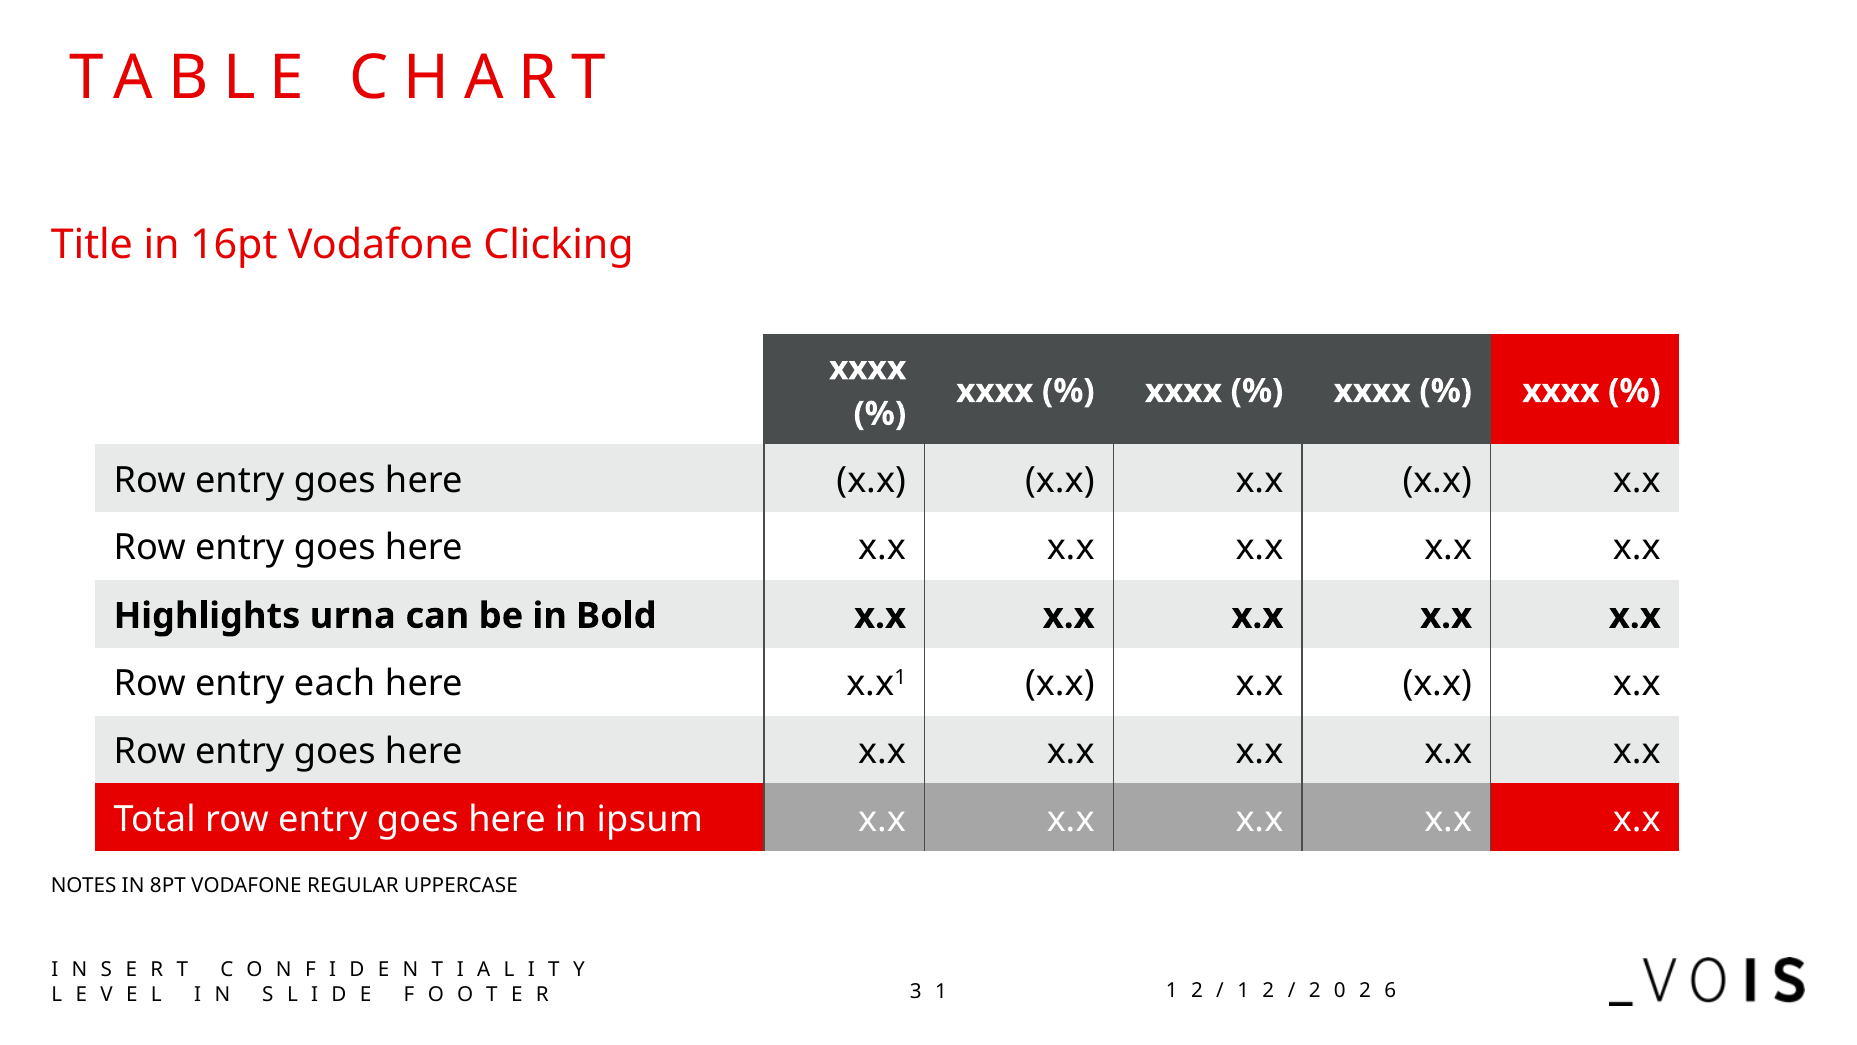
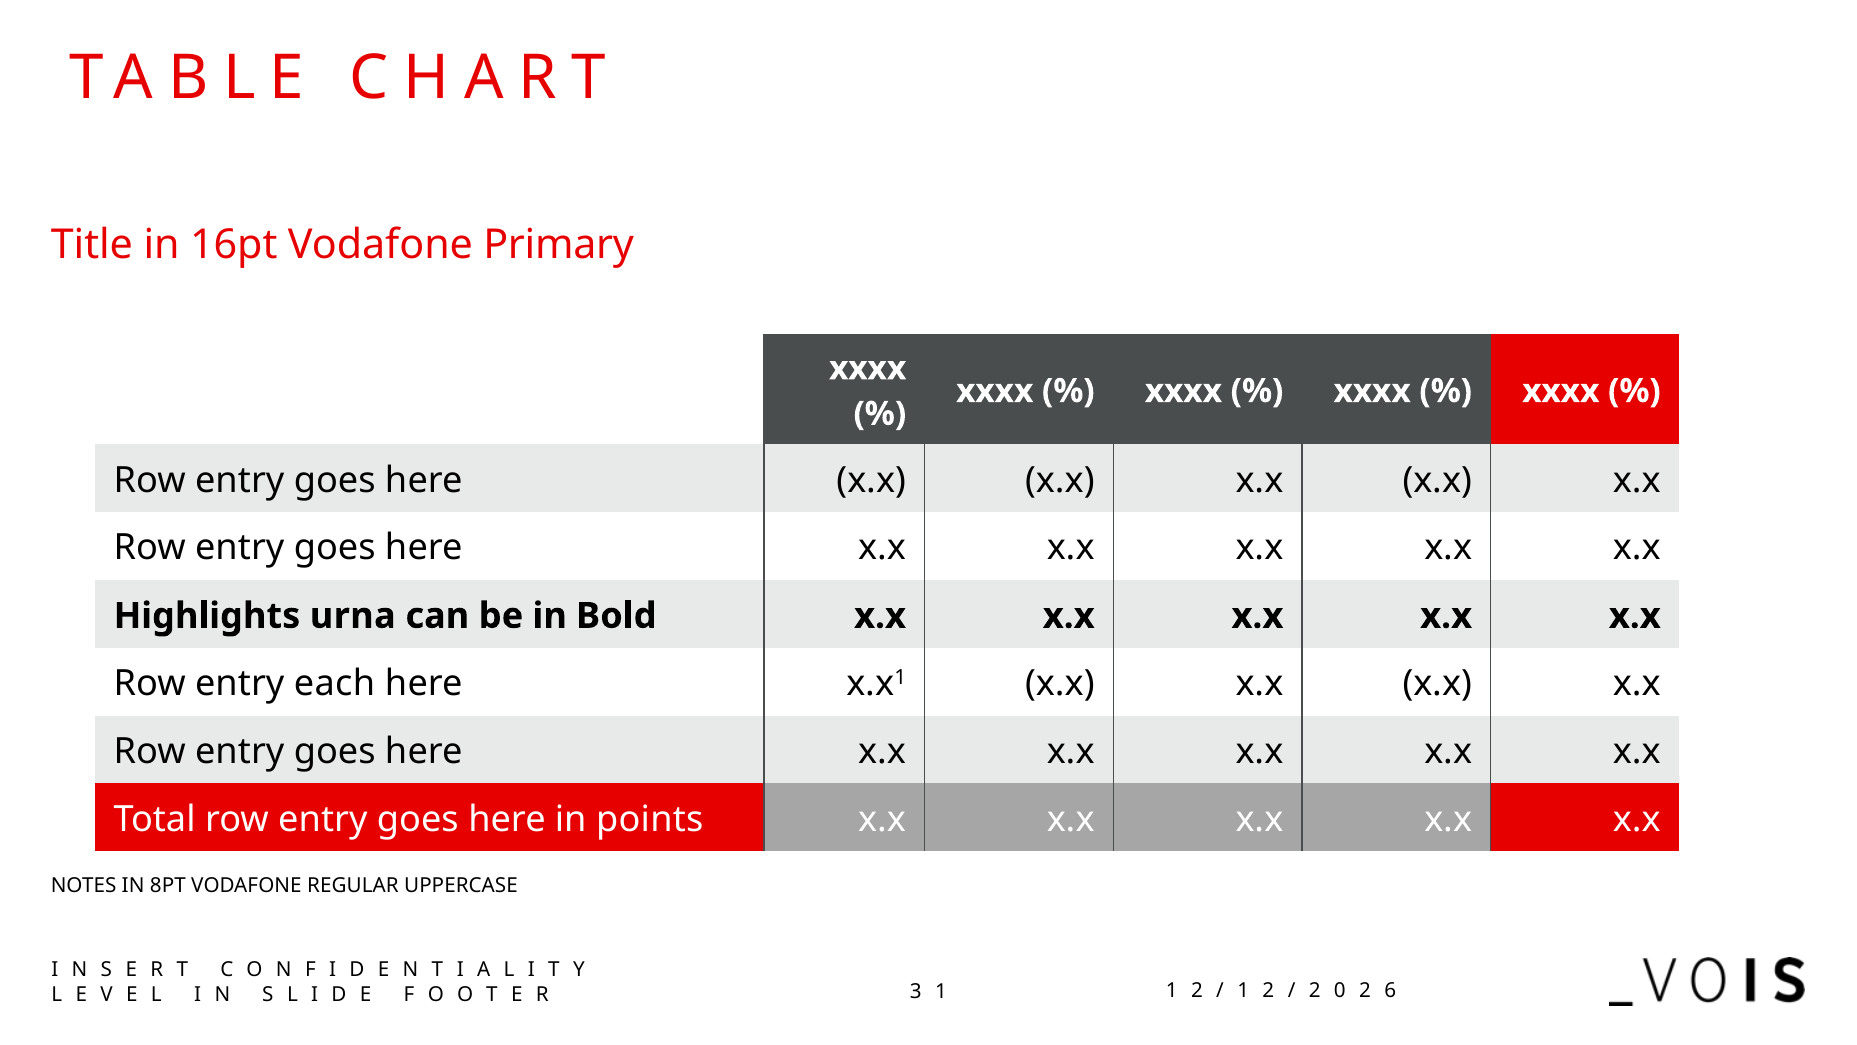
Clicking: Clicking -> Primary (559, 245)
ipsum: ipsum -> points (650, 819)
